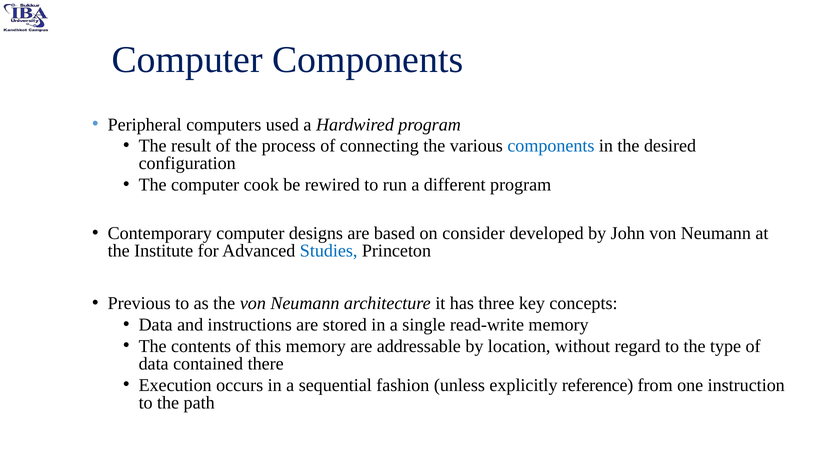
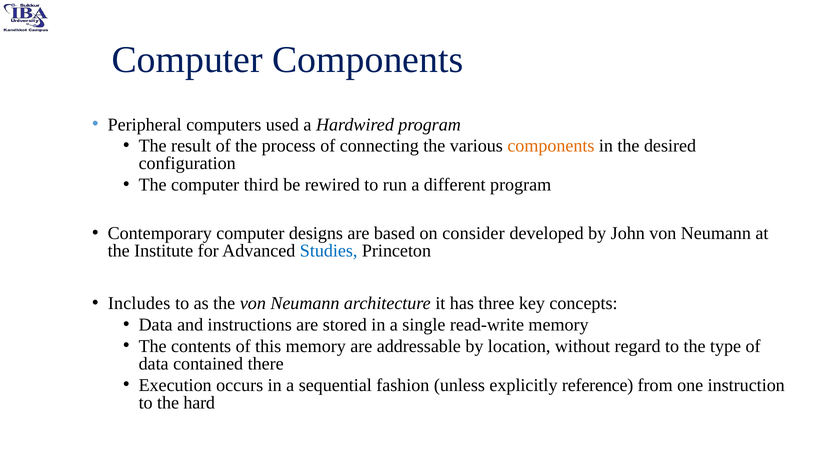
components colour: blue -> orange (551, 146)
cook: cook -> third (261, 185)
Previous: Previous -> Includes (139, 304)
path: path -> hard (199, 403)
